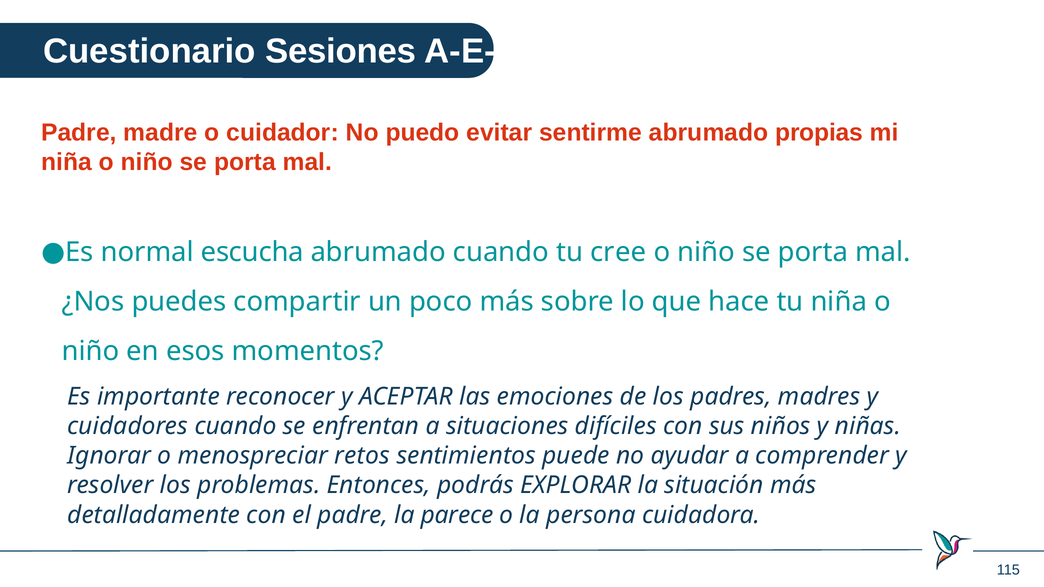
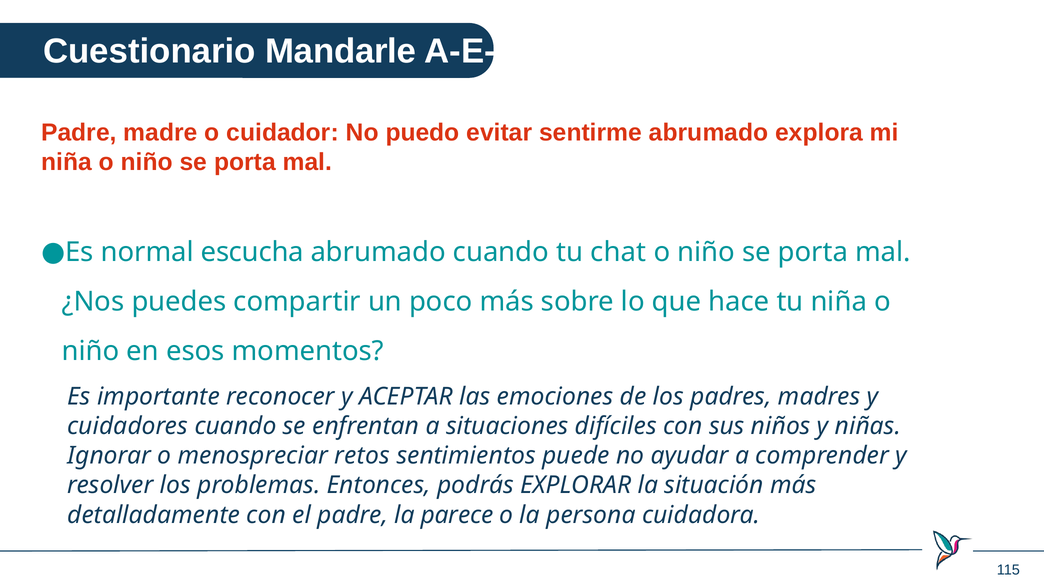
Sesiones: Sesiones -> Mandarle (341, 51)
propias: propias -> explora (819, 133)
cree: cree -> chat (618, 252)
